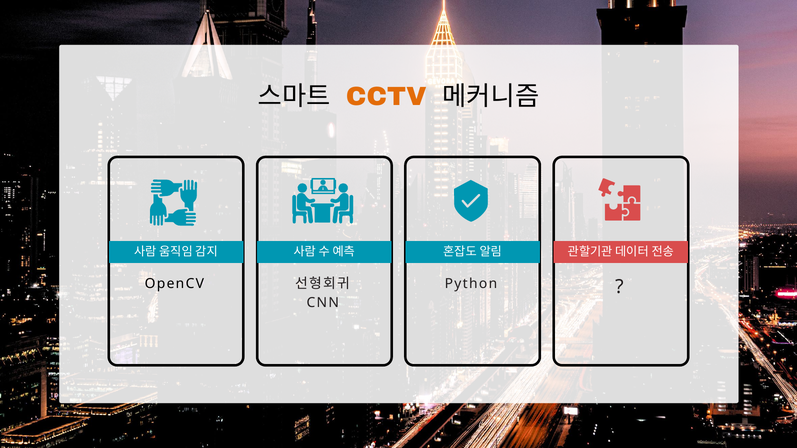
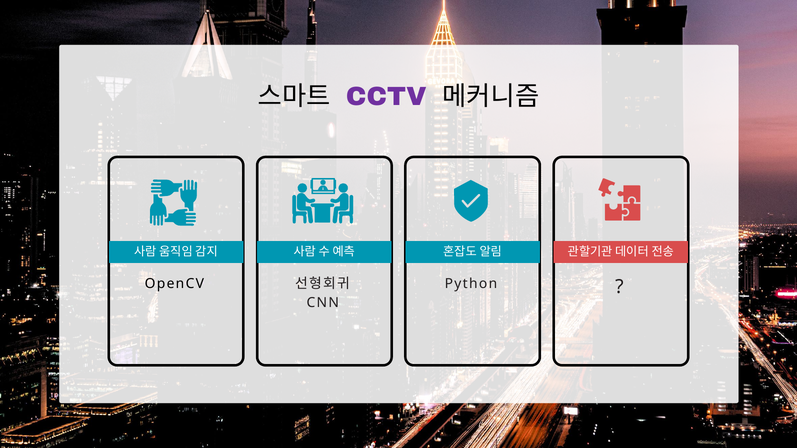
CCTV colour: orange -> purple (386, 96)
